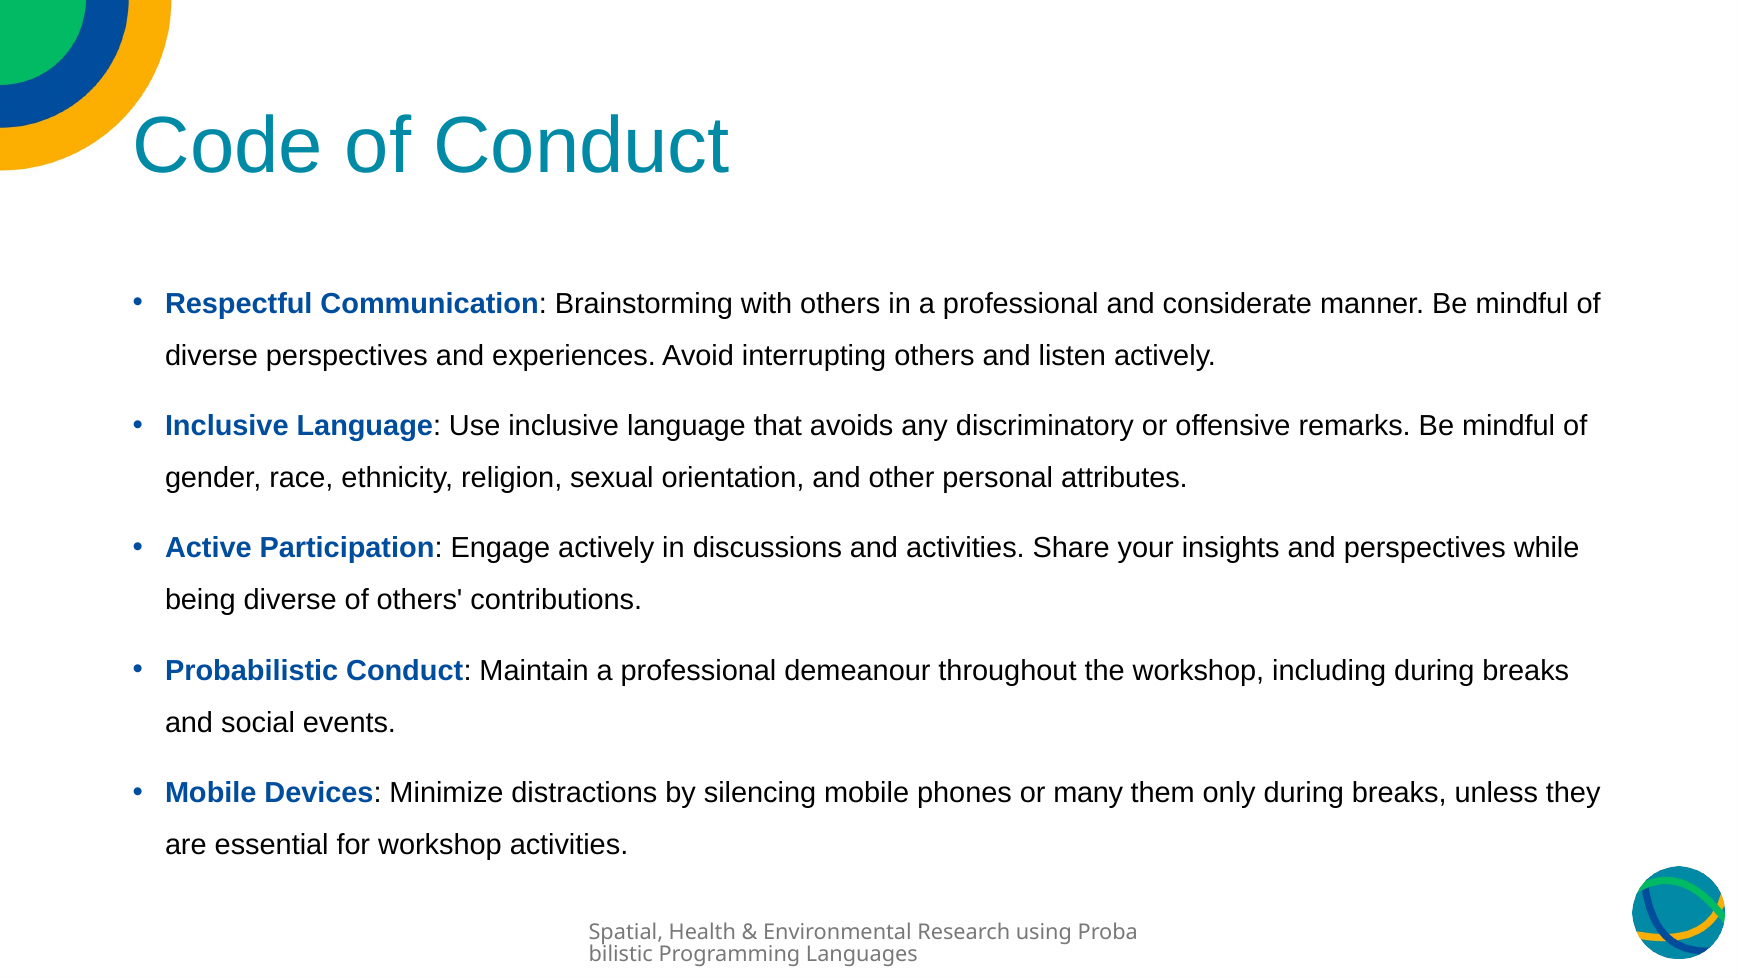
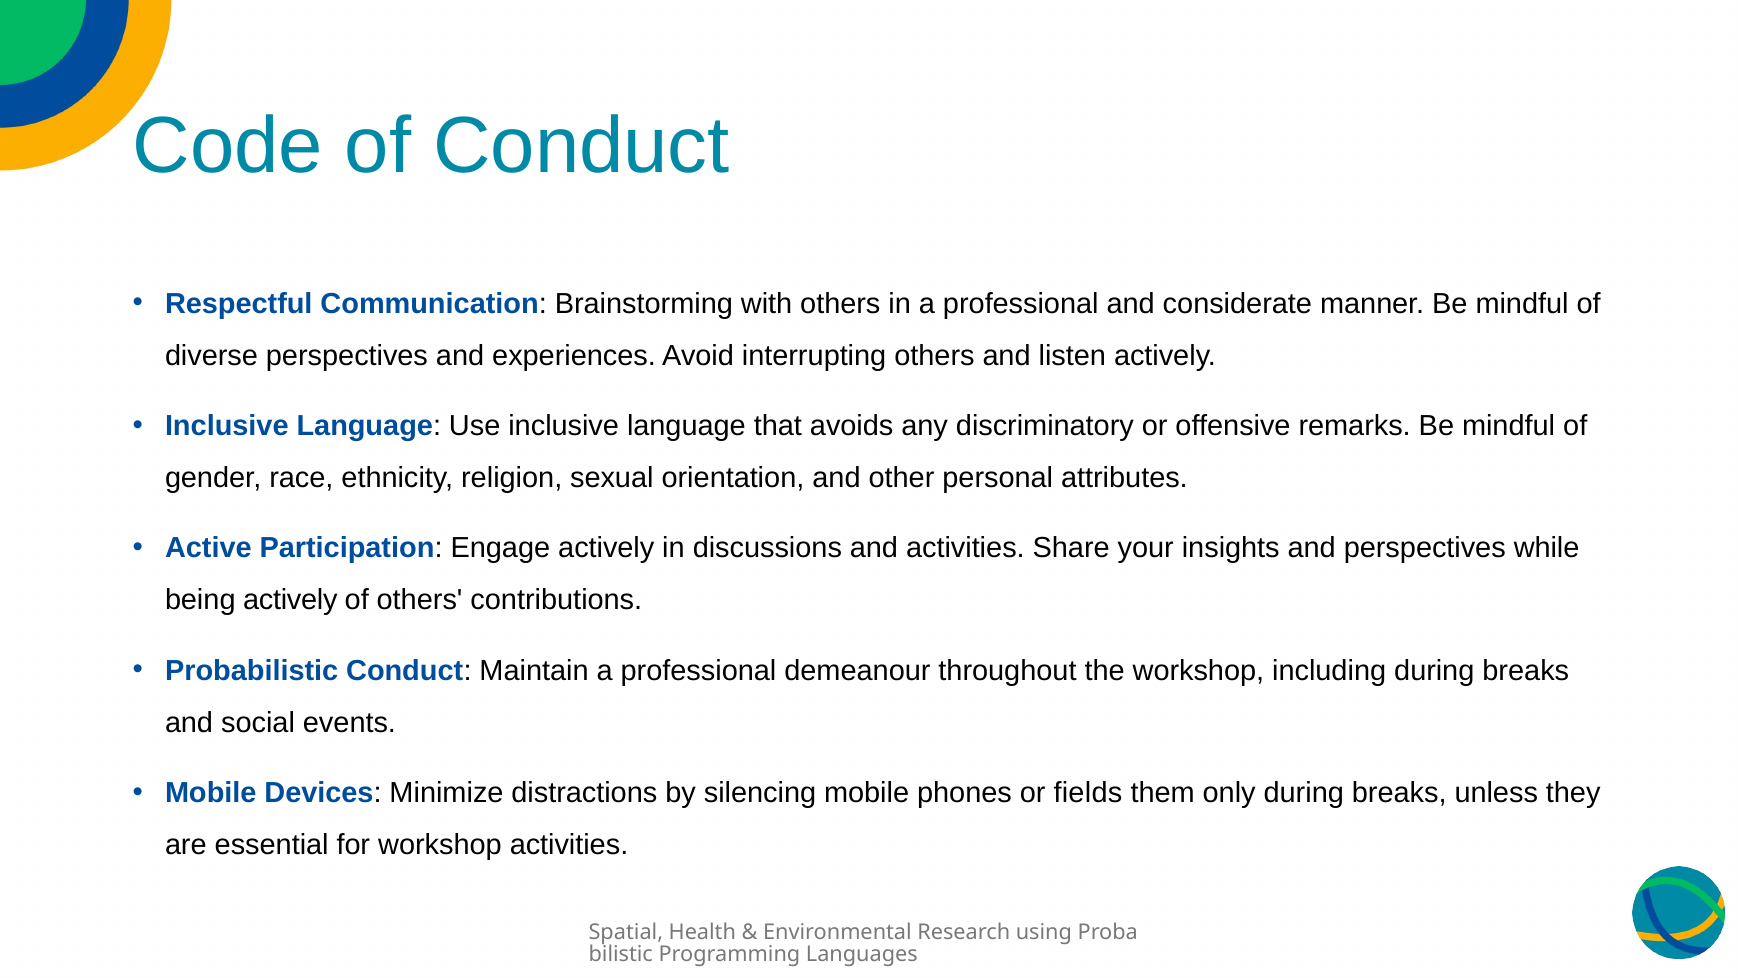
being diverse: diverse -> actively (290, 600)
many: many -> fields (1088, 793)
